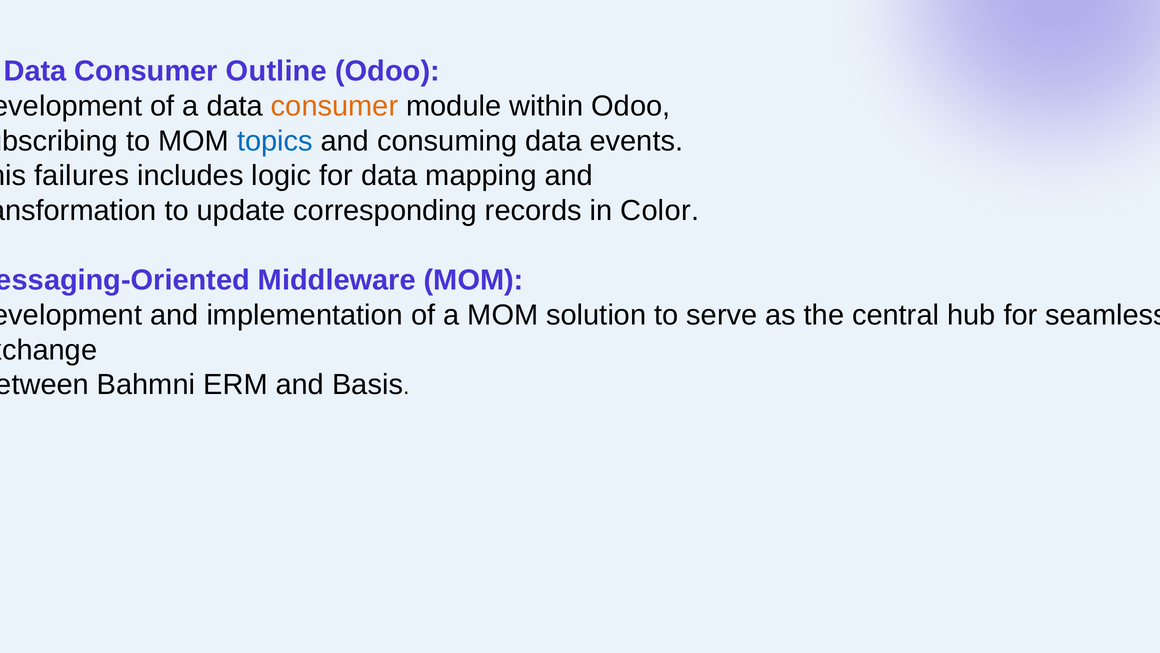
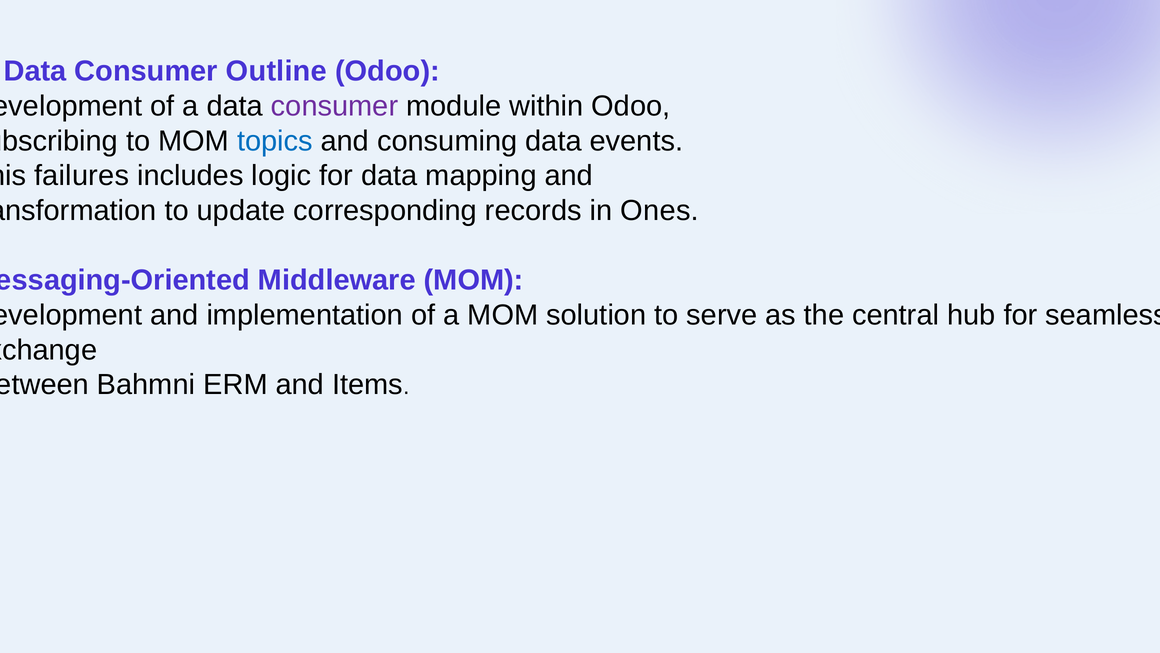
consumer colour: orange -> purple (335, 106)
Color: Color -> Ones (660, 211)
Basis: Basis -> Items (368, 385)
